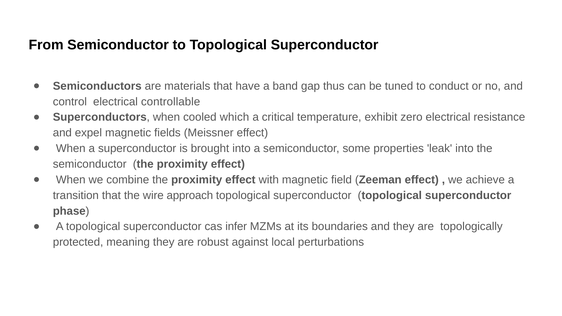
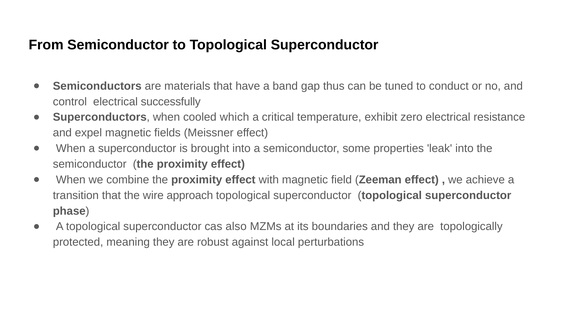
controllable: controllable -> successfully (171, 102)
infer: infer -> also (236, 227)
